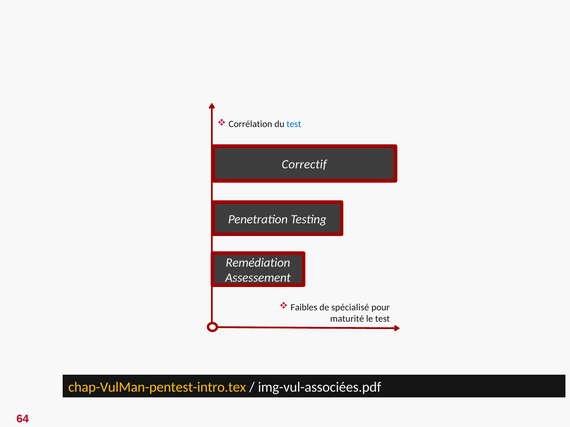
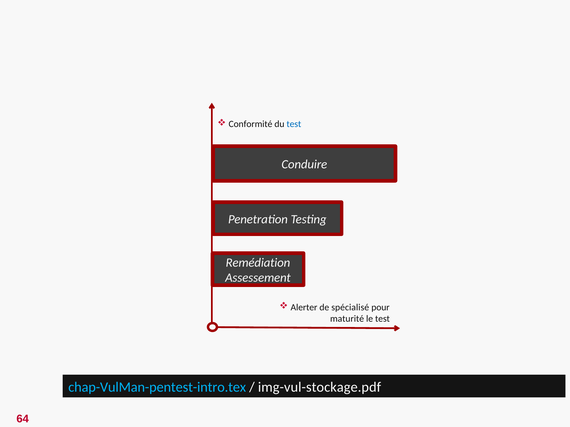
Corrélation: Corrélation -> Conformité (250, 124)
Correctif: Correctif -> Conduire (304, 165)
Faibles: Faibles -> Alerter (304, 308)
chap-VulMan-pentest-intro.tex colour: yellow -> light blue (157, 387)
img-vul-associées.pdf: img-vul-associées.pdf -> img-vul-stockage.pdf (319, 387)
